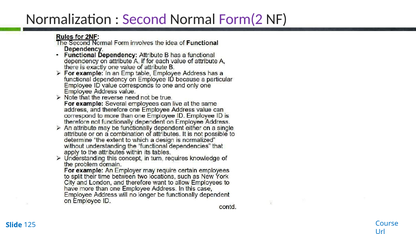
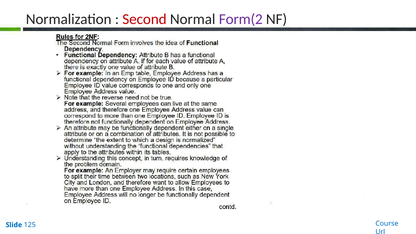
Second colour: purple -> red (144, 19)
